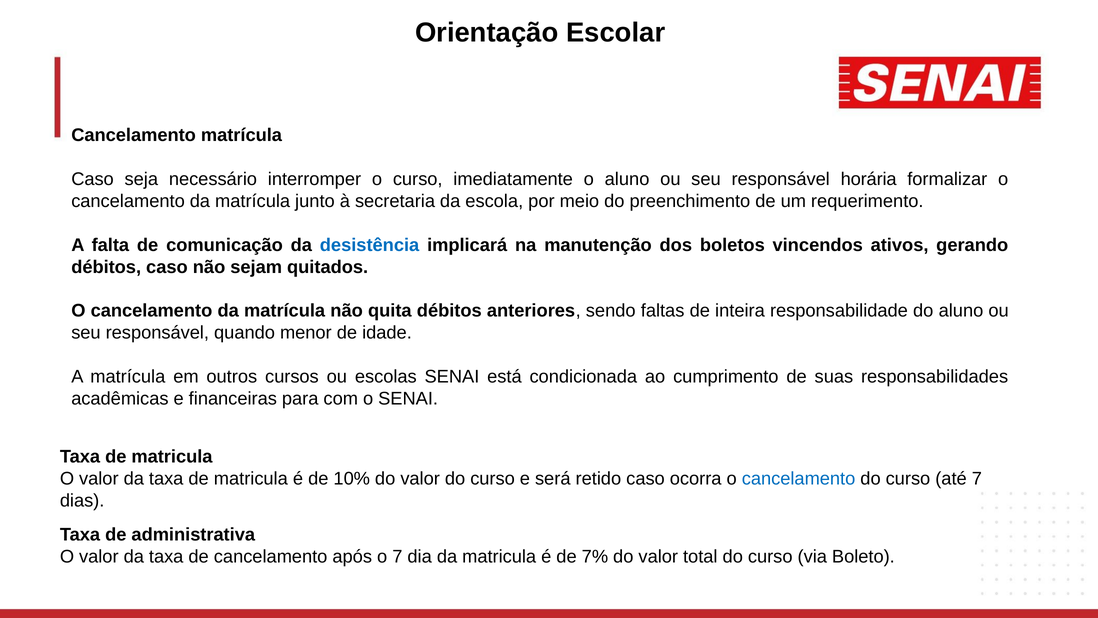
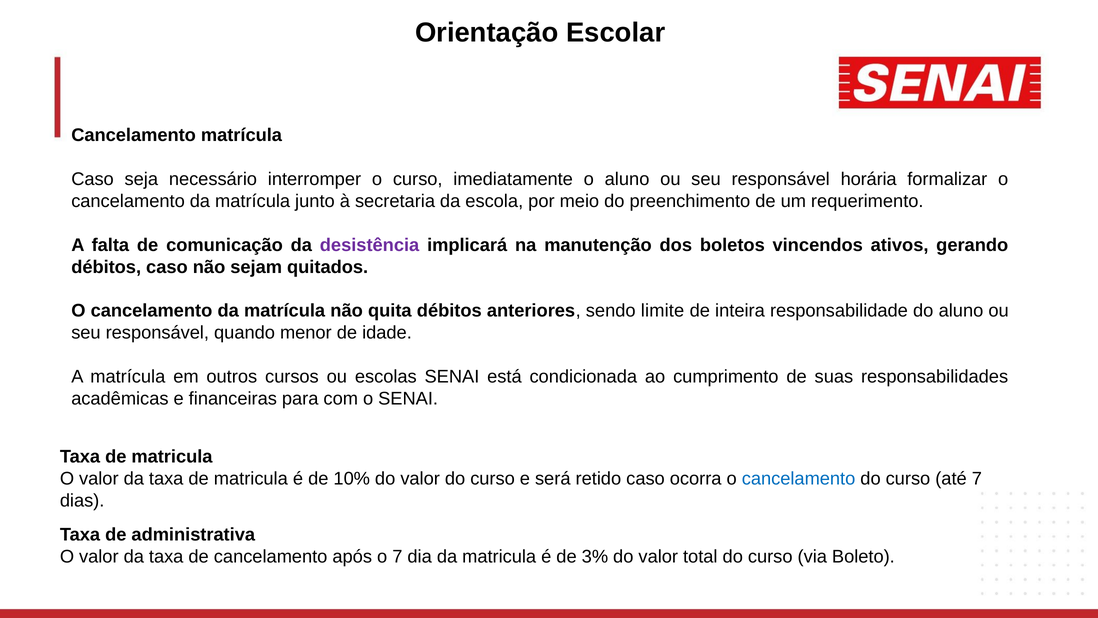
desistência colour: blue -> purple (370, 245)
faltas: faltas -> limite (663, 311)
7%: 7% -> 3% (595, 556)
